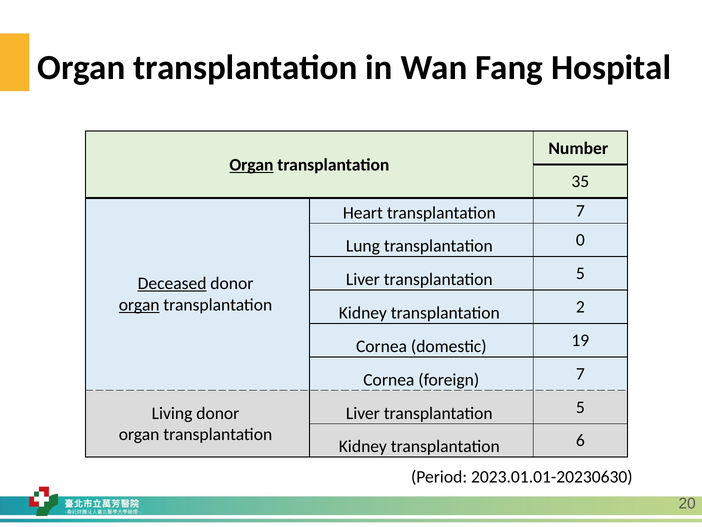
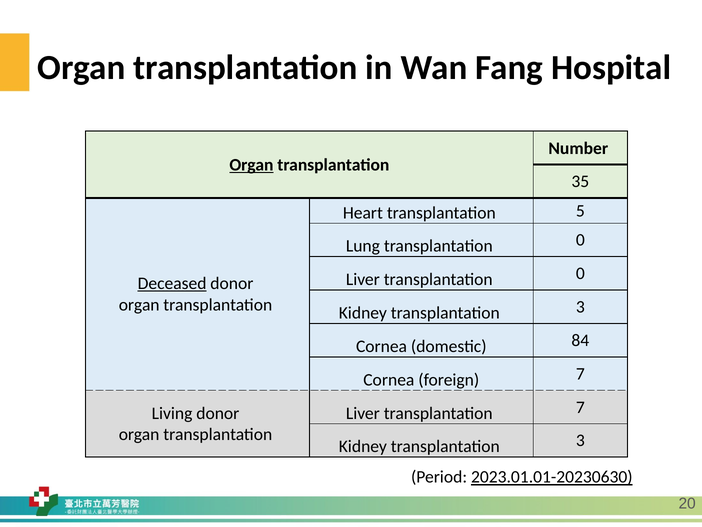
transplantation 7: 7 -> 5 (580, 211)
5: 5 -> 0 (580, 273)
organ underline: present -> none (139, 305)
2: 2 -> 3 (580, 307)
19: 19 -> 84 (580, 340)
5: 5 -> 7 (580, 407)
6: 6 -> 3 (580, 440)
2023.01.01-20230630 underline: none -> present (552, 477)
